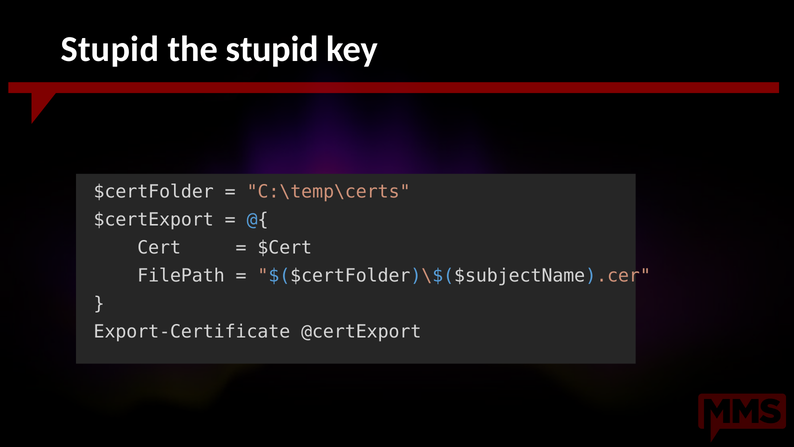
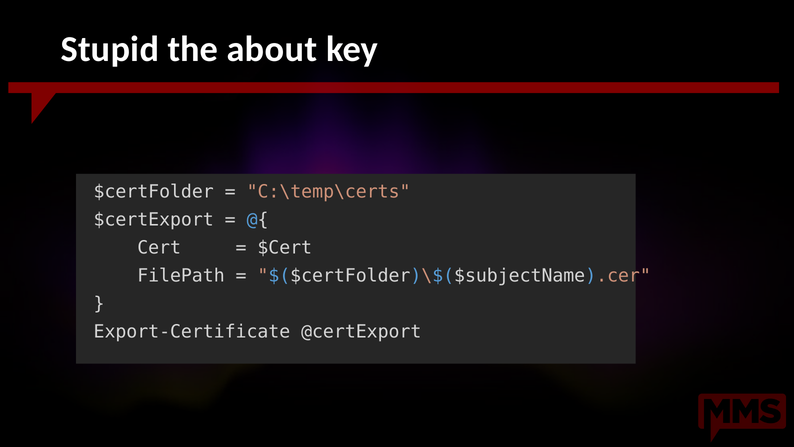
the stupid: stupid -> about (272, 49)
